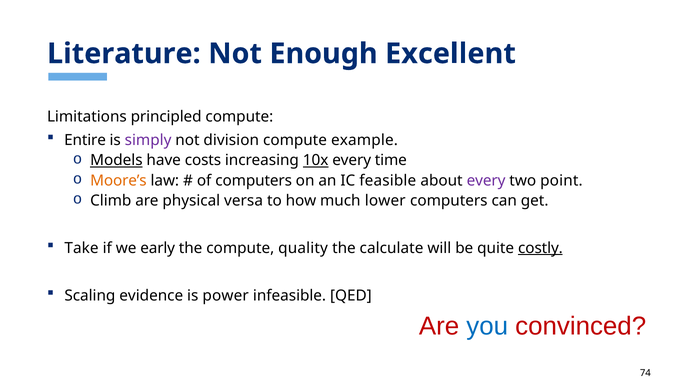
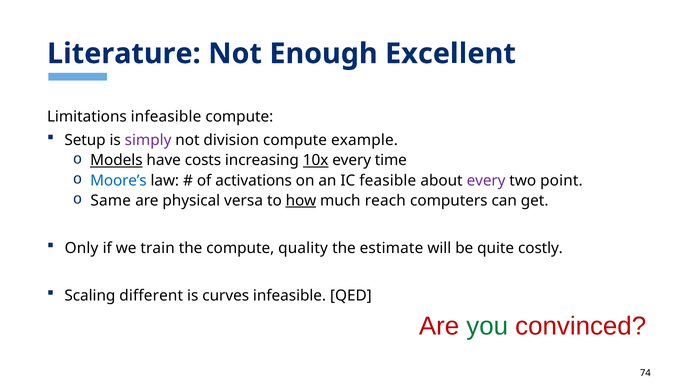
Limitations principled: principled -> infeasible (166, 117)
Entire: Entire -> Setup (85, 140)
Moore’s colour: orange -> blue (118, 181)
of computers: computers -> activations (254, 181)
Climb: Climb -> Same (111, 201)
how underline: none -> present (301, 201)
lower: lower -> reach (385, 201)
Take: Take -> Only (81, 248)
early: early -> train (158, 248)
calculate: calculate -> estimate (391, 248)
costly underline: present -> none (540, 248)
evidence: evidence -> different (151, 296)
power: power -> curves (226, 296)
you colour: blue -> green (487, 326)
